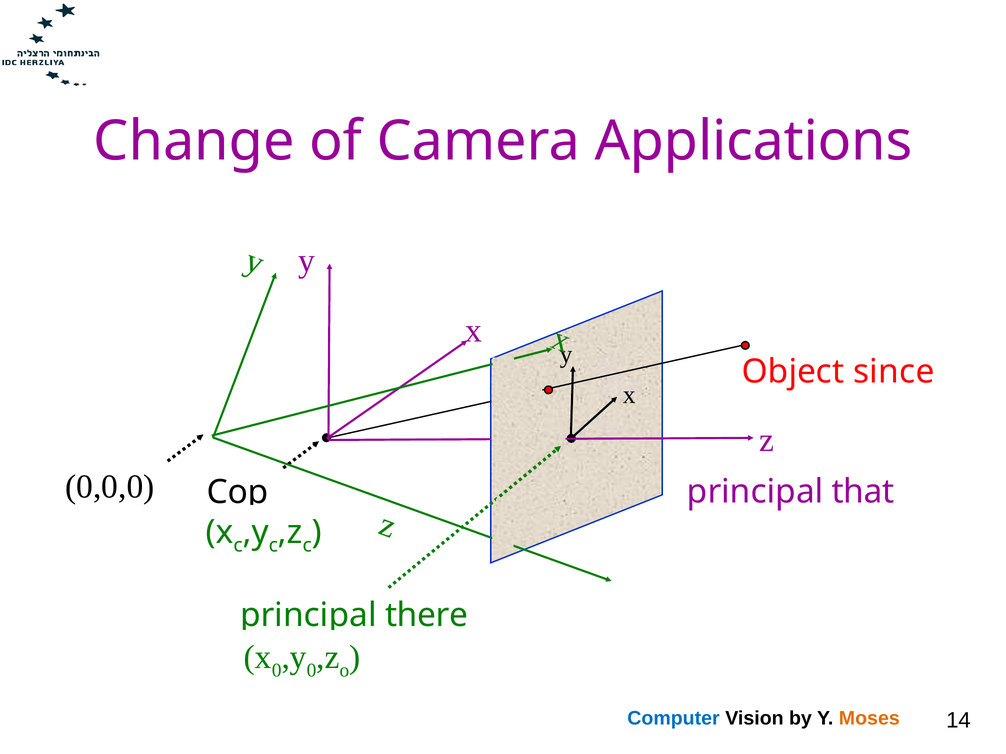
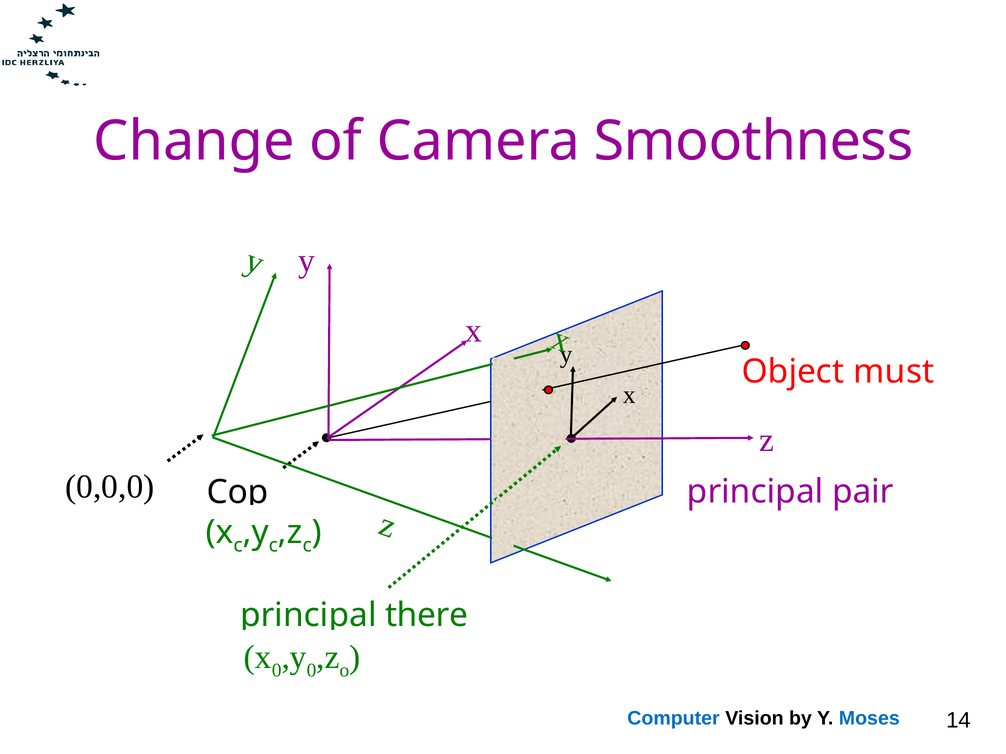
Applications: Applications -> Smoothness (754, 141)
since: since -> must (894, 372)
that: that -> pair (863, 492)
Moses colour: orange -> blue (869, 719)
